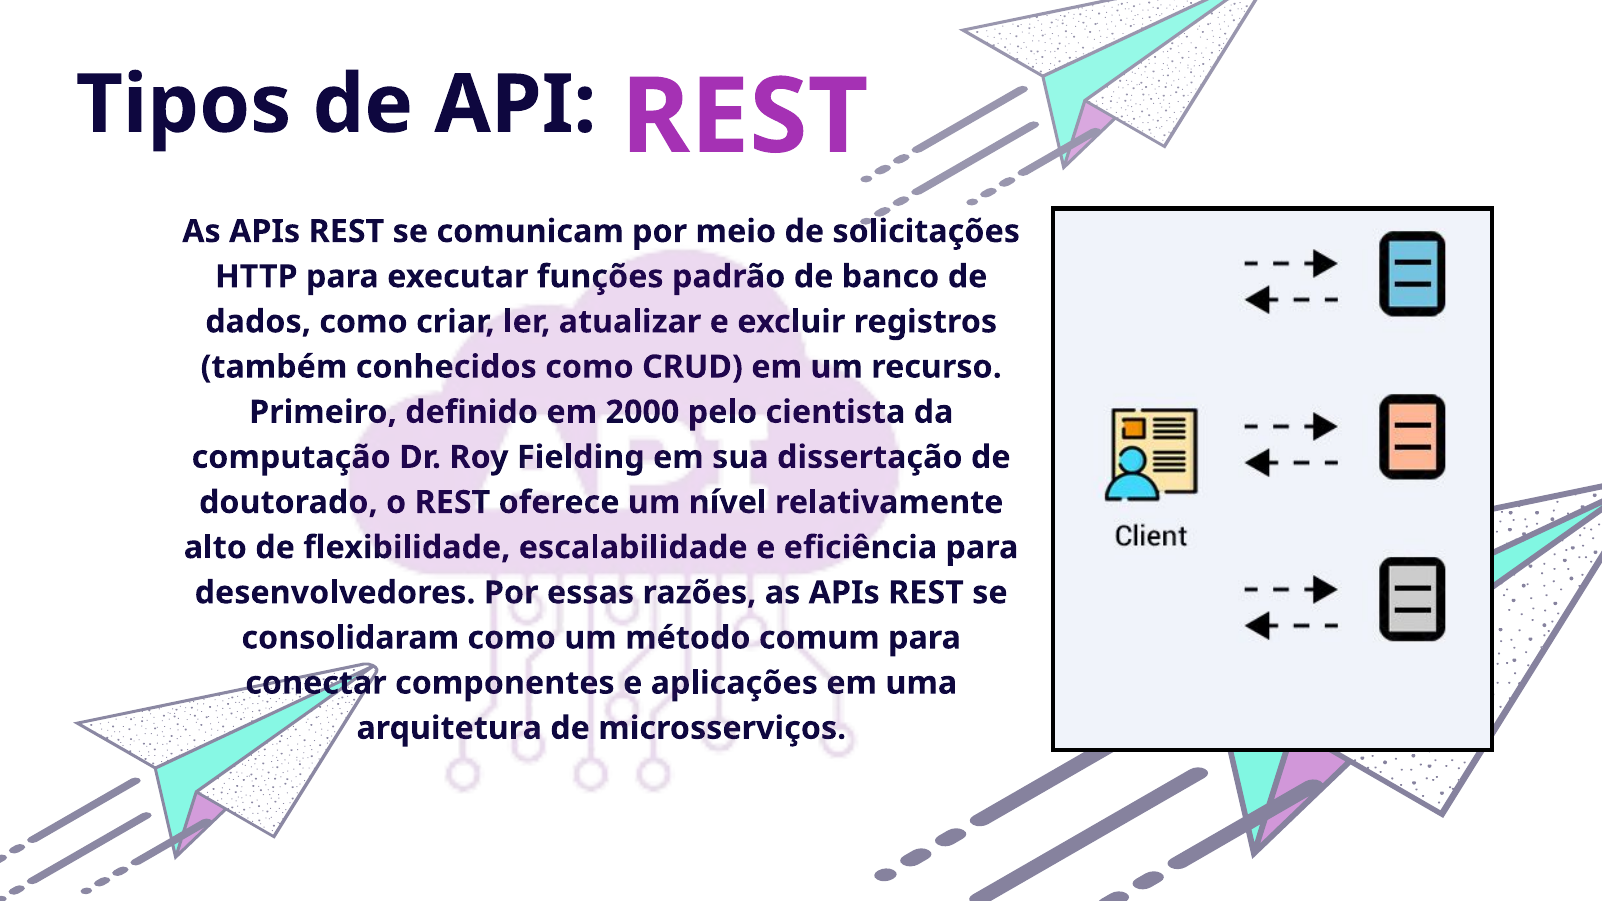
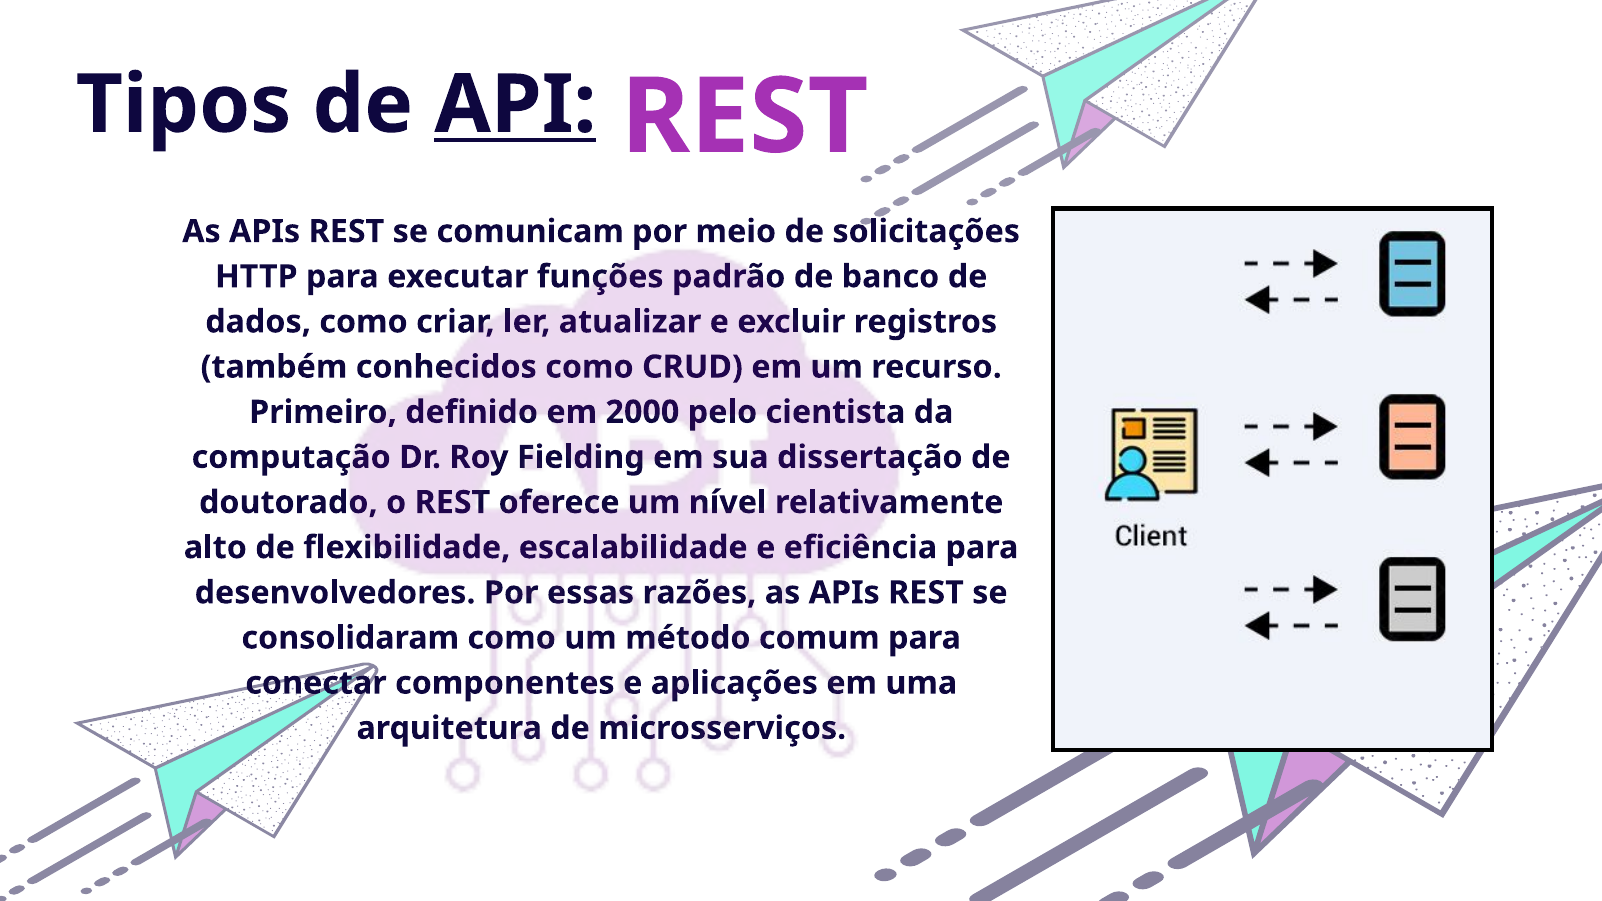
API underline: none -> present (515, 105)
